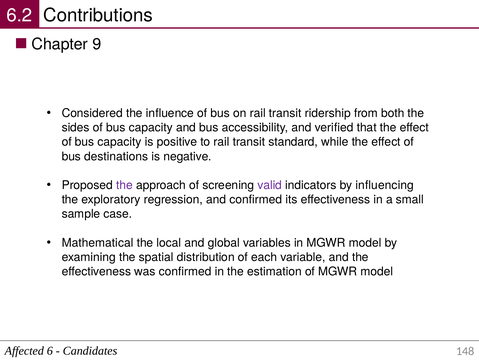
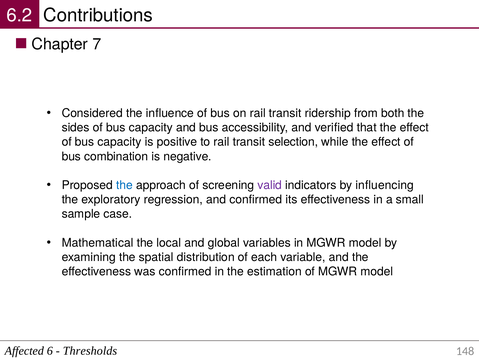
9: 9 -> 7 (97, 44)
standard: standard -> selection (293, 142)
destinations: destinations -> combination (116, 156)
the colour: purple -> blue (124, 185)
Candidates: Candidates -> Thresholds (90, 350)
